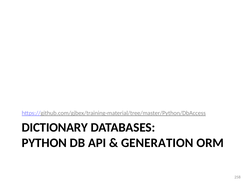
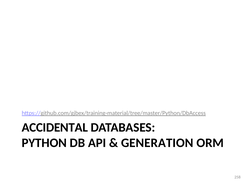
DICTIONARY: DICTIONARY -> ACCIDENTAL (55, 127)
